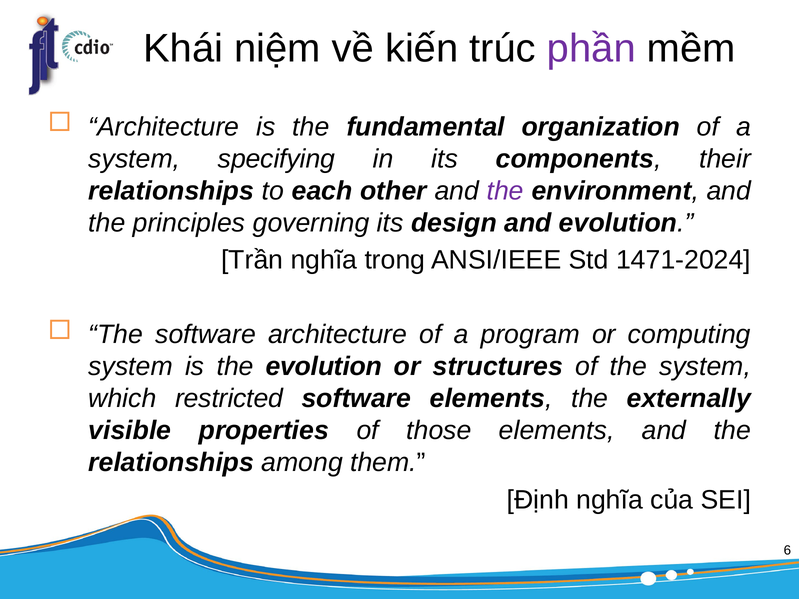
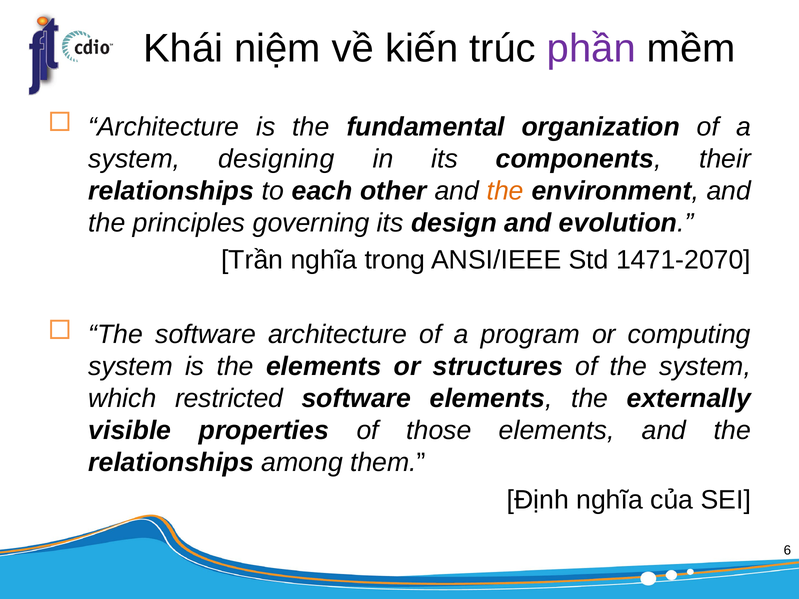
specifying: specifying -> designing (276, 159)
the colour: purple -> orange (505, 191)
1471-2024: 1471-2024 -> 1471-2070 (683, 260)
the evolution: evolution -> elements (324, 367)
